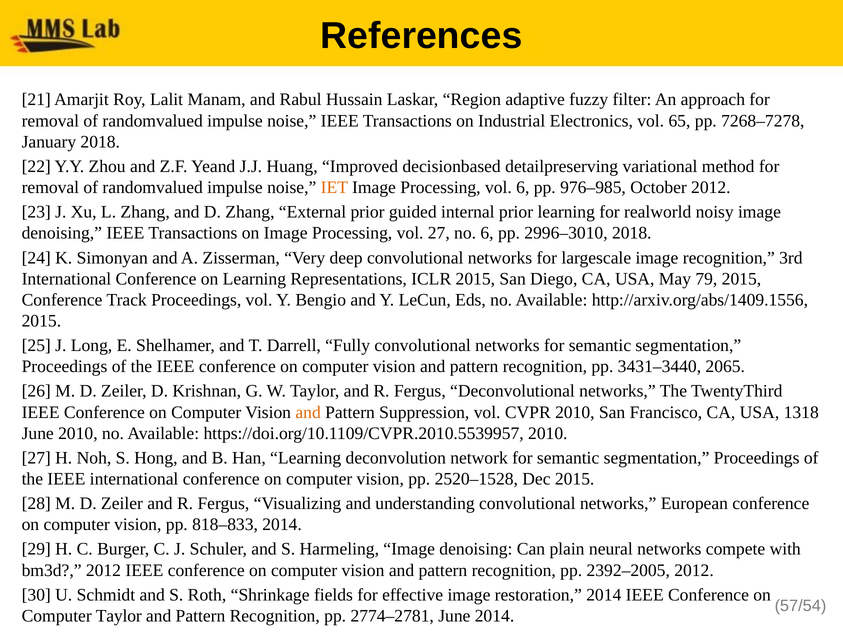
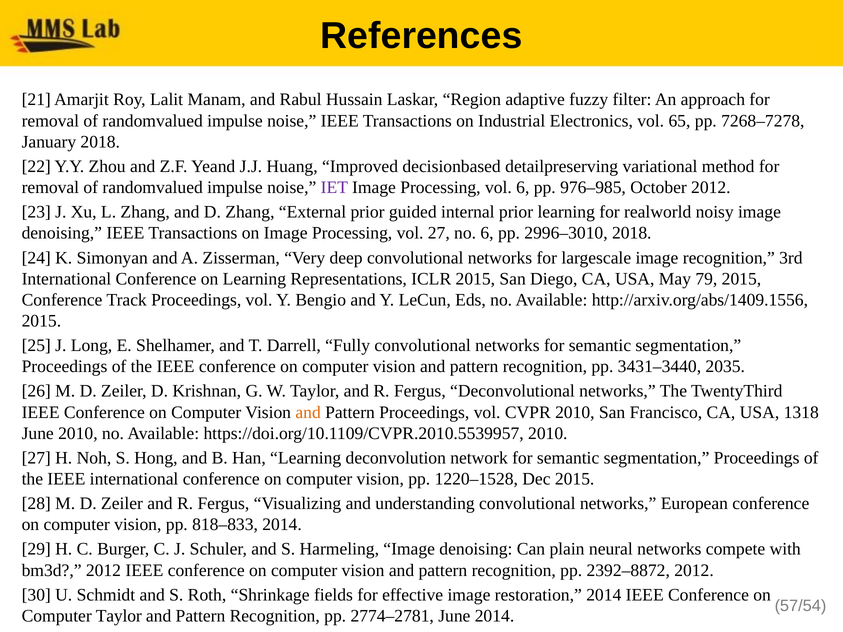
IET colour: orange -> purple (334, 188)
2065: 2065 -> 2035 (725, 367)
Pattern Suppression: Suppression -> Proceedings (424, 412)
2520–1528: 2520–1528 -> 1220–1528 (476, 479)
2392–2005: 2392–2005 -> 2392–8872 (628, 570)
